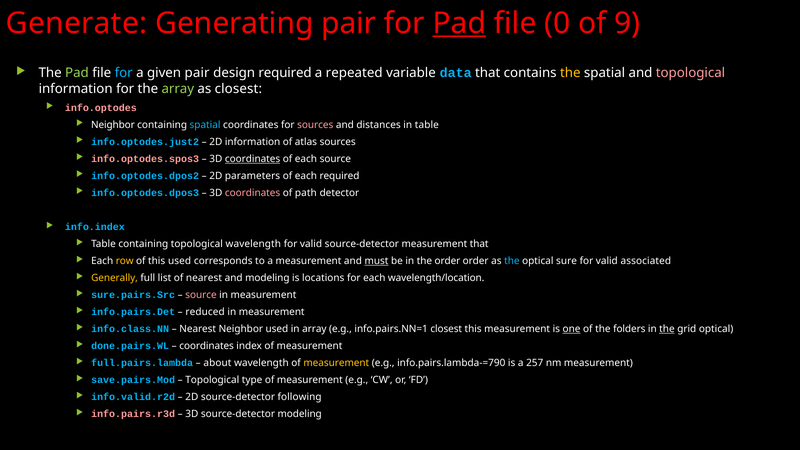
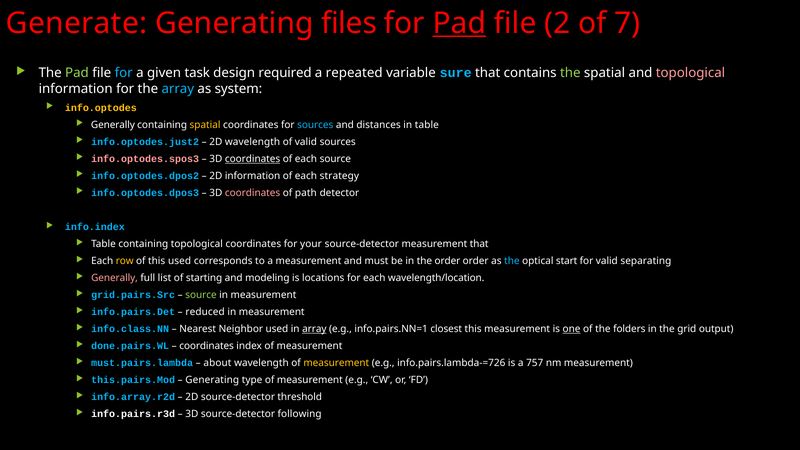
Generating pair: pair -> files (349, 23)
0: 0 -> 2 (557, 23)
9: 9 -> 7 (627, 23)
given pair: pair -> task (197, 73)
data: data -> sure (456, 73)
the colour: yellow -> light green (570, 73)
array colour: light green -> light blue (178, 89)
as closest: closest -> system (238, 89)
info.optodes colour: pink -> yellow (101, 108)
Neighbor: Neighbor -> Generally (113, 125)
spatial colour: light blue -> yellow (205, 125)
sources colour: pink -> light blue (315, 125)
2D information: information -> wavelength (253, 142)
of atlas: atlas -> valid (306, 142)
2D parameters: parameters -> information (253, 176)
each required: required -> strategy (339, 176)
topological wavelength: wavelength -> coordinates (253, 244)
valid: valid -> your (311, 244)
must underline: present -> none (376, 261)
sure: sure -> start (567, 261)
associated: associated -> separating (646, 261)
Generally colour: yellow -> pink (115, 278)
of nearest: nearest -> starting (204, 278)
sure.pairs.Src: sure.pairs.Src -> grid.pairs.Src (133, 295)
source colour: pink -> light green (201, 295)
array underline: none -> present (314, 329)
the underline: present -> none (667, 329)
grid optical: optical -> output (716, 329)
full.pairs.lambda: full.pairs.lambda -> must.pairs.lambda (142, 363)
info.pairs.lambda-=790: info.pairs.lambda-=790 -> info.pairs.lambda-=726 (451, 363)
257: 257 -> 757 (535, 363)
save.pairs.Mod: save.pairs.Mod -> this.pairs.Mod (133, 380)
Topological: Topological -> Generating (212, 380)
info.valid.r2d: info.valid.r2d -> info.array.r2d (133, 397)
following: following -> threshold (300, 397)
info.pairs.r3d colour: pink -> white (133, 414)
source-detector modeling: modeling -> following (300, 414)
